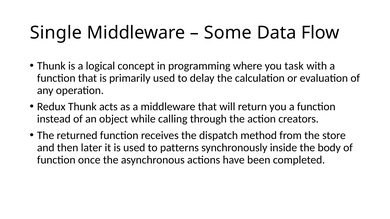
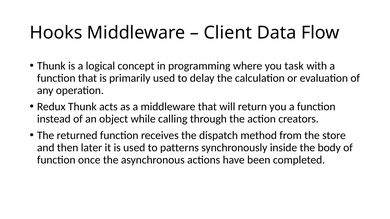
Single: Single -> Hooks (56, 33)
Some: Some -> Client (228, 33)
